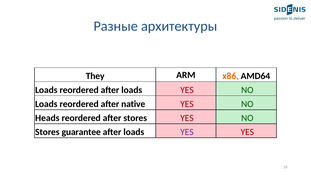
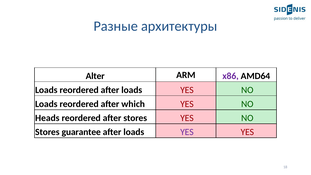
They: They -> Alter (95, 76)
x86 colour: orange -> purple (230, 76)
native: native -> which (133, 104)
